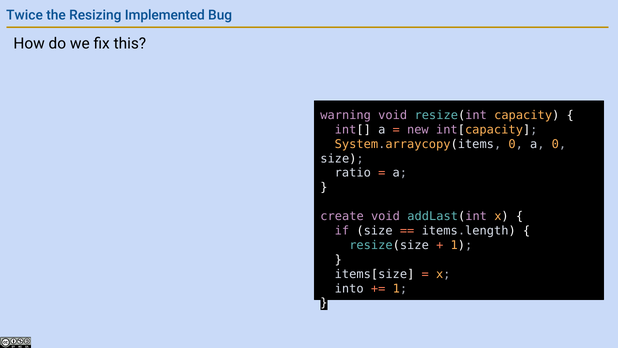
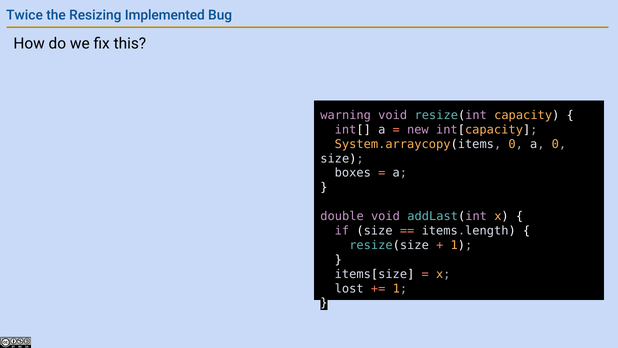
ratio: ratio -> boxes (353, 173)
create: create -> double (342, 216)
into: into -> lost (349, 288)
